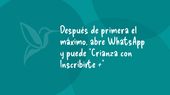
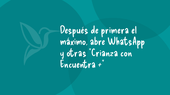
puede: puede -> otras (76, 53)
Inscribirte: Inscribirte -> Encuentra (78, 65)
